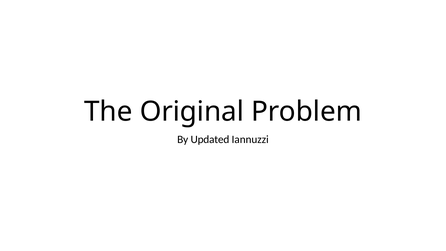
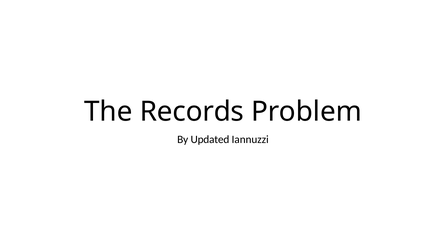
Original: Original -> Records (192, 111)
